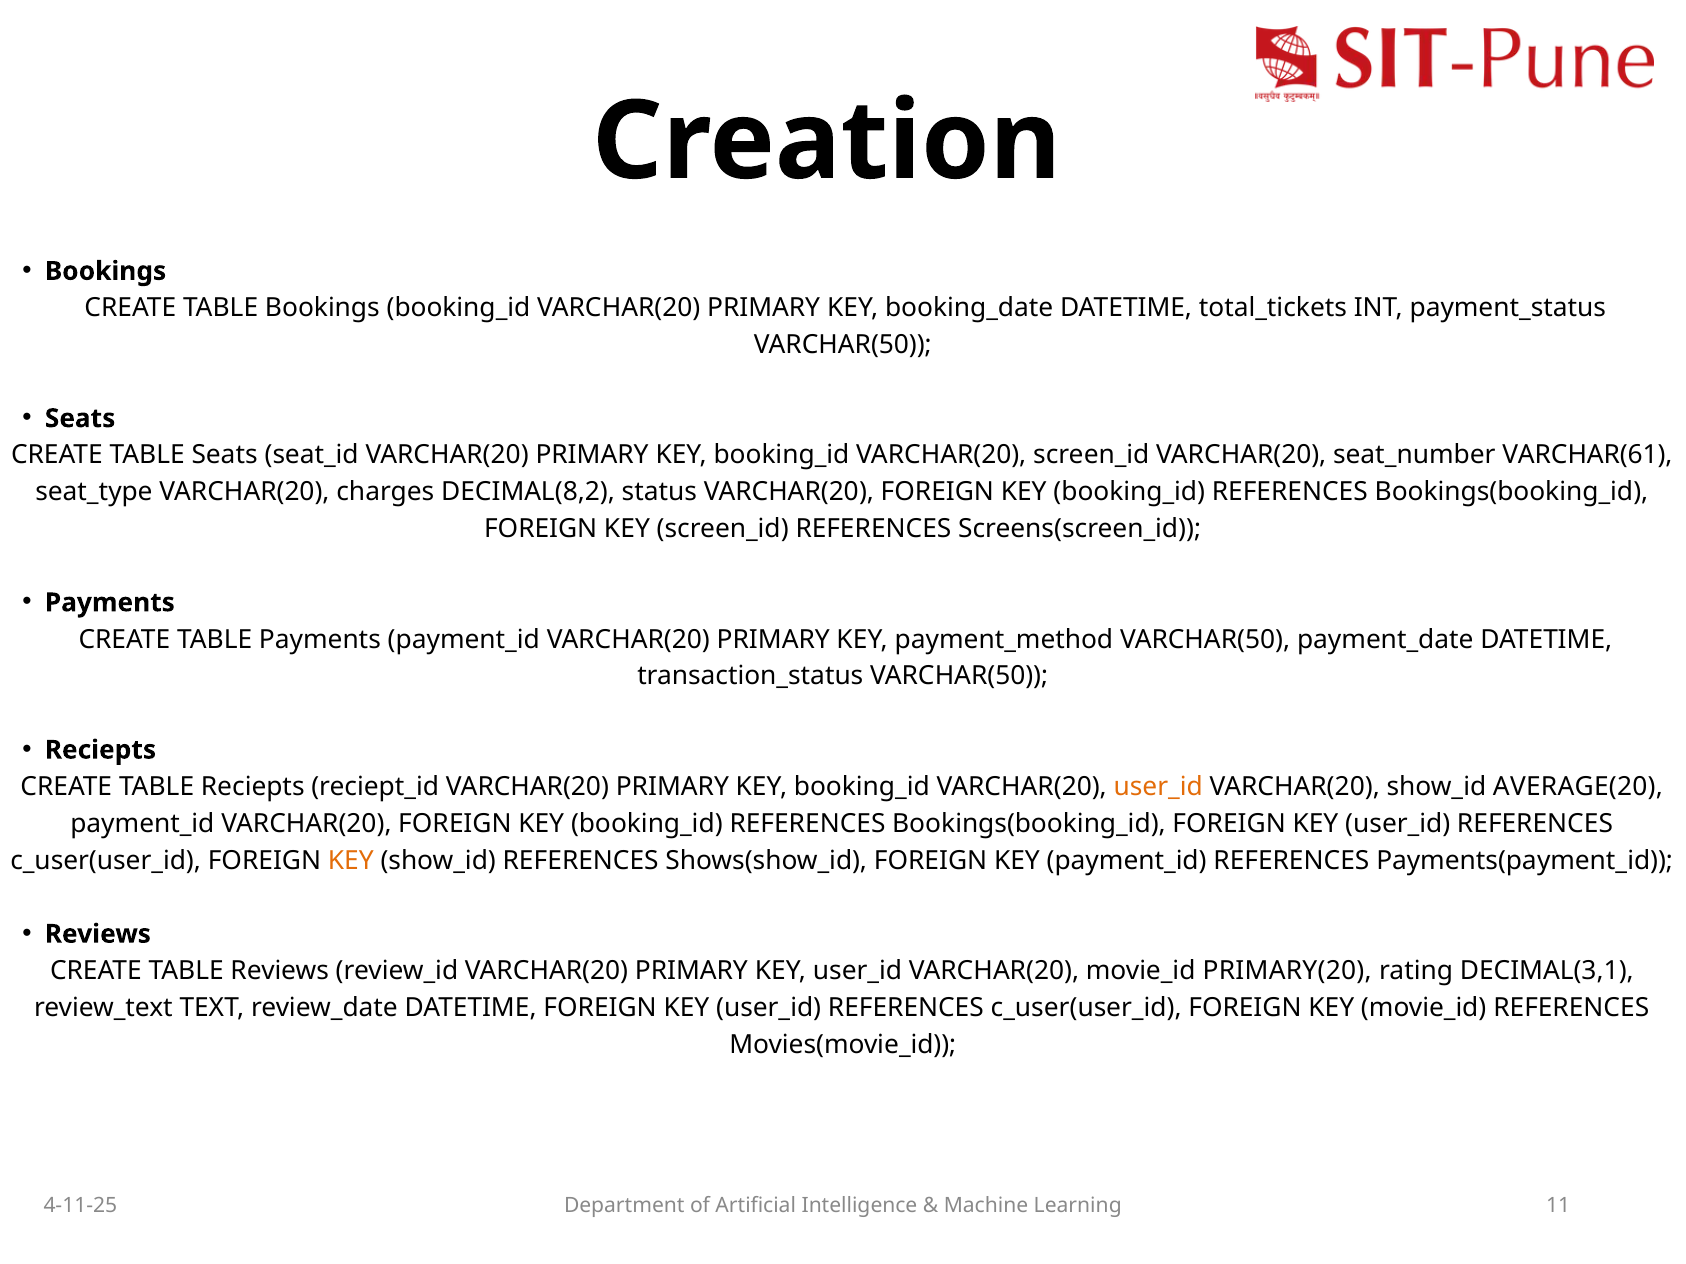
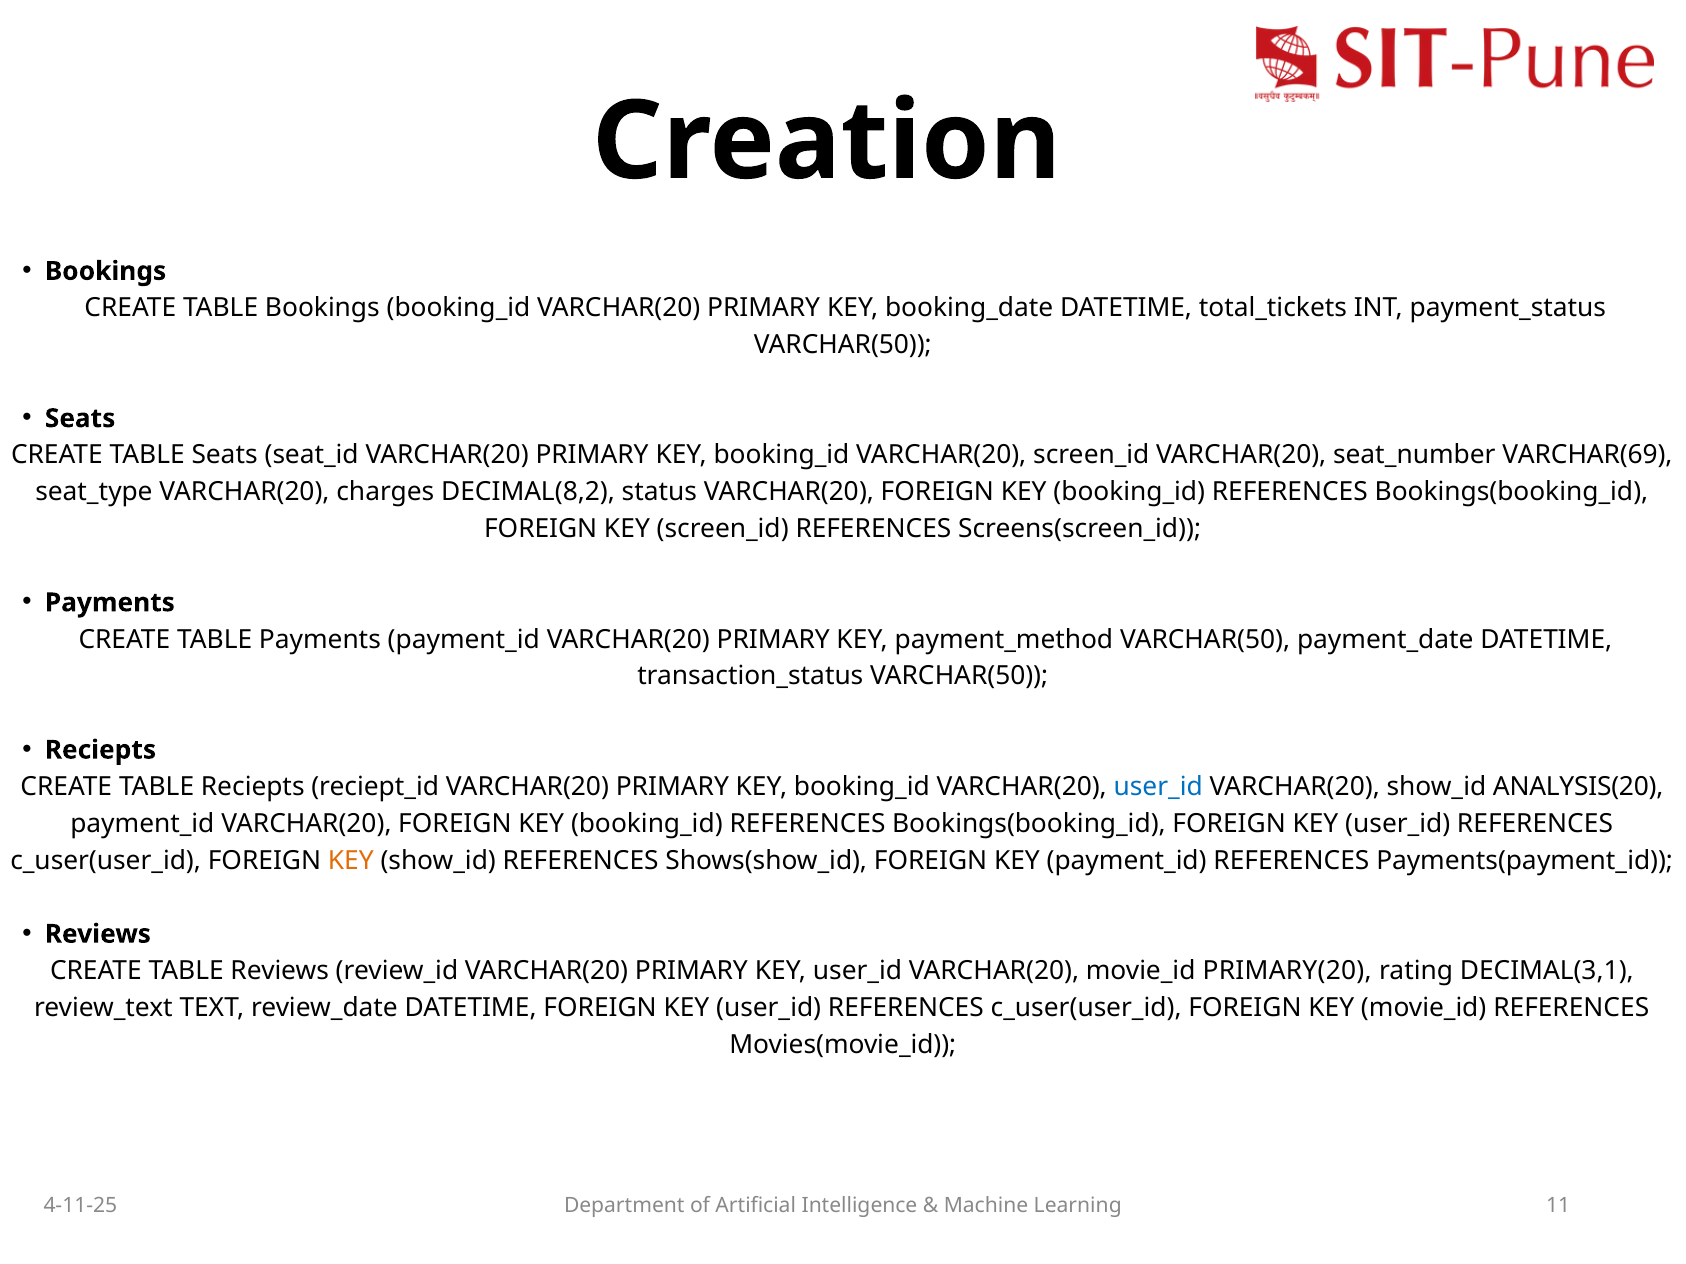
VARCHAR(61: VARCHAR(61 -> VARCHAR(69 (1587, 455)
user_id colour: orange -> blue (1158, 787)
AVERAGE(20: AVERAGE(20 -> ANALYSIS(20 (1578, 787)
